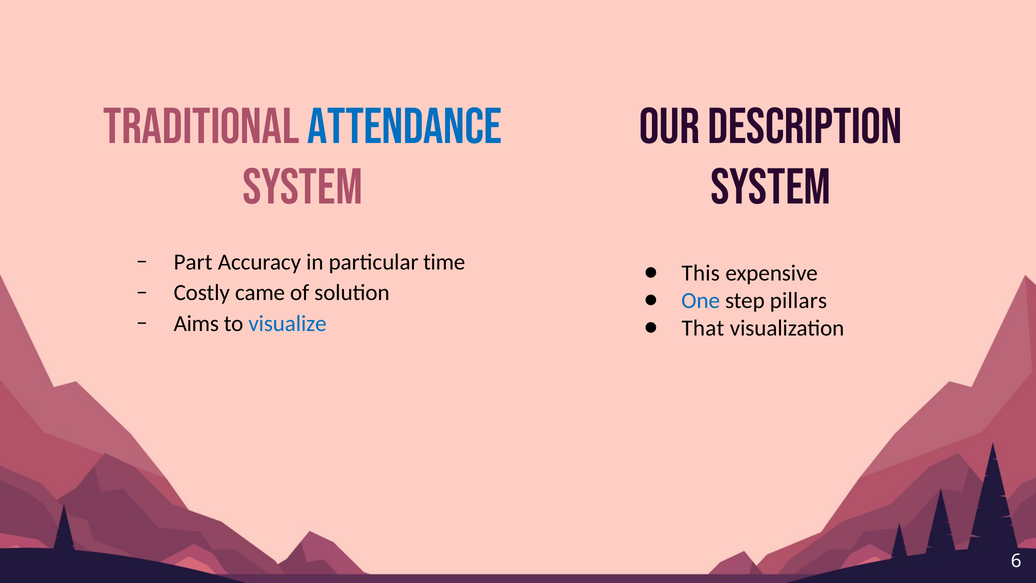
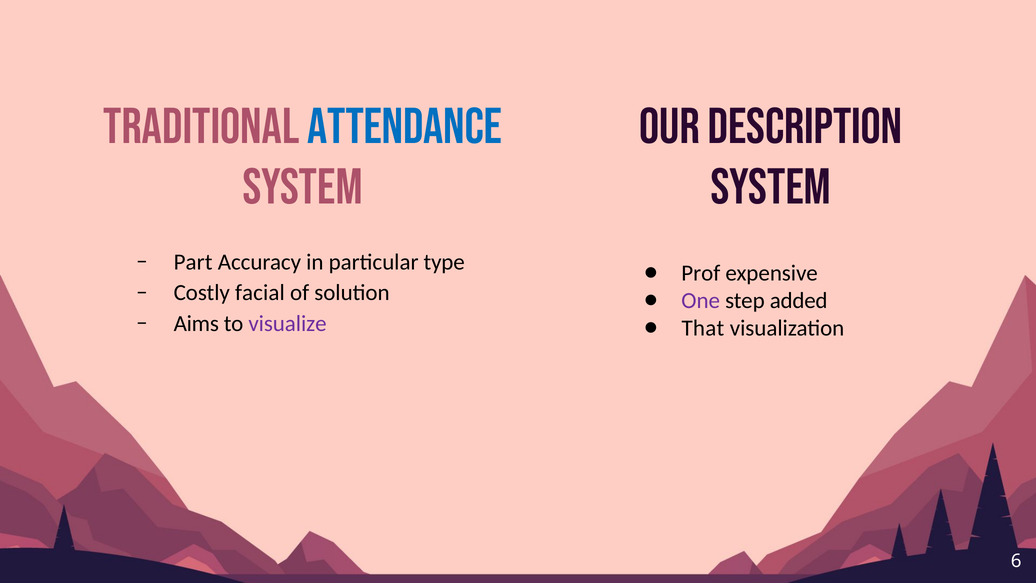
time: time -> type (444, 262)
This: This -> Prof (701, 273)
came: came -> facial (260, 293)
One colour: blue -> purple (701, 300)
pillars: pillars -> added (799, 300)
visualize colour: blue -> purple (288, 323)
